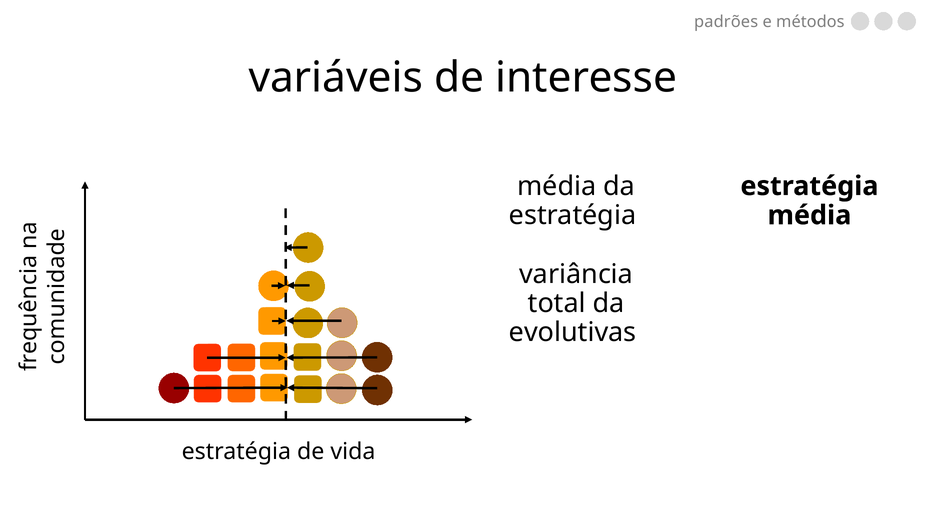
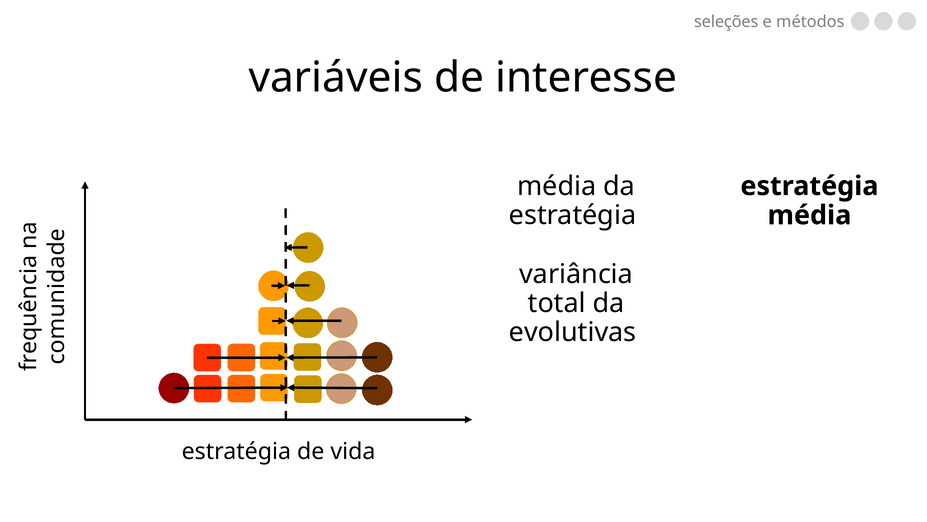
padrões: padrões -> seleções (726, 22)
